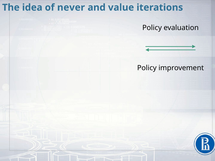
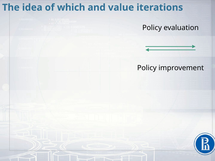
never: never -> which (71, 7)
